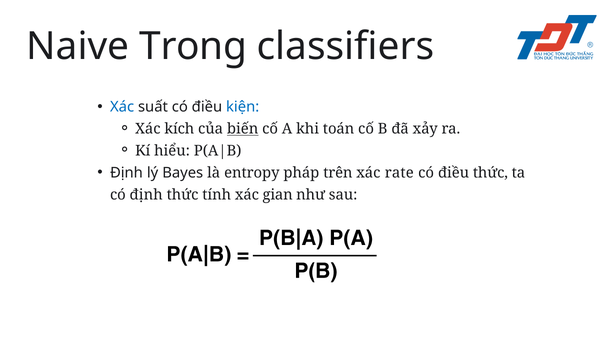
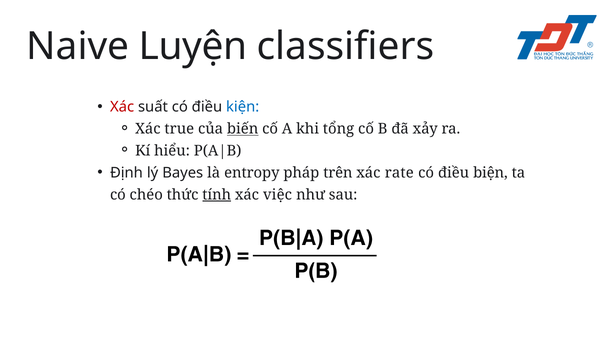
Trọng: Trọng -> Luyện (193, 47)
Xác colour: blue -> red (122, 107)
kích: kích -> true (179, 129)
toán: toán -> tổng (339, 129)
điều thức: thức -> biện (490, 173)
định: định -> chéo (146, 195)
tính underline: none -> present (217, 195)
gian: gian -> việc (278, 195)
